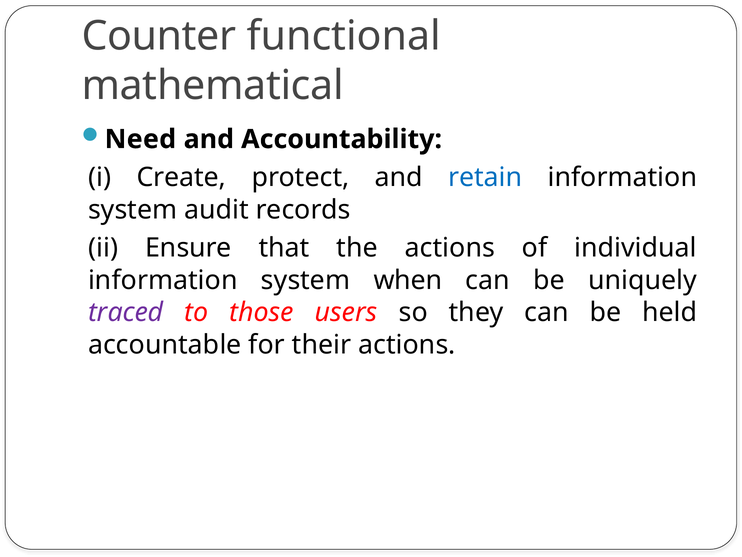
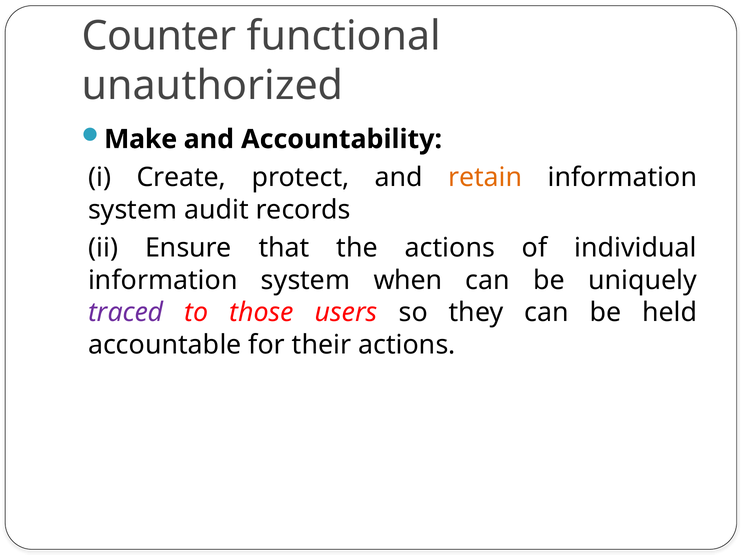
mathematical: mathematical -> unauthorized (212, 86)
Need: Need -> Make (141, 139)
retain colour: blue -> orange (485, 177)
